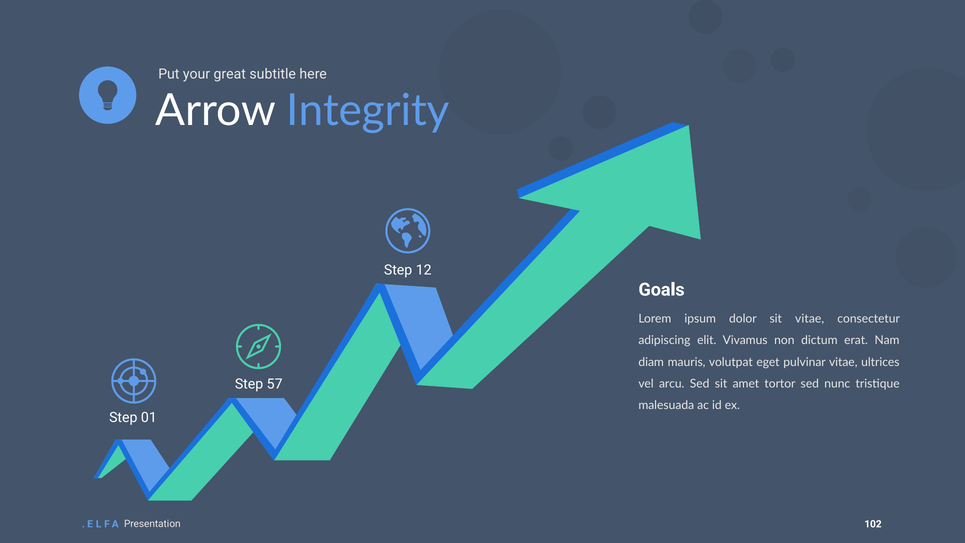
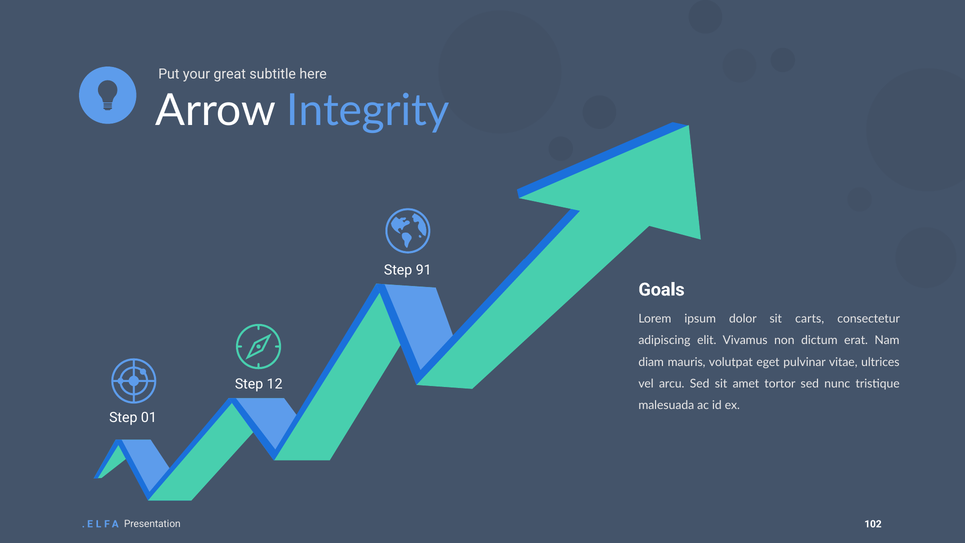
12: 12 -> 91 (424, 270)
sit vitae: vitae -> carts (810, 318)
57: 57 -> 12 (275, 384)
